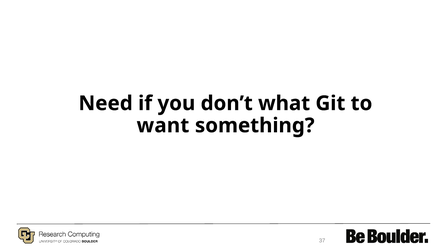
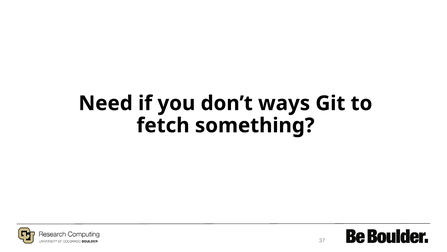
what: what -> ways (284, 103)
want: want -> fetch (163, 125)
